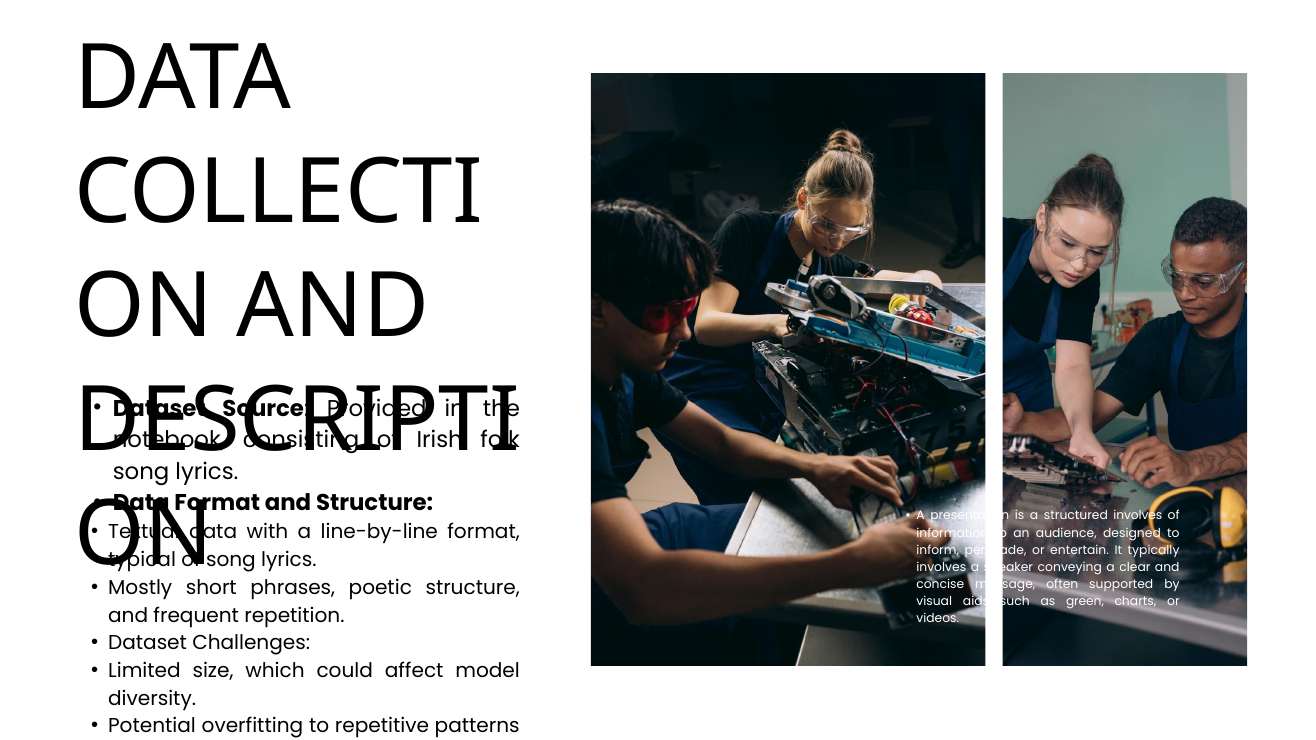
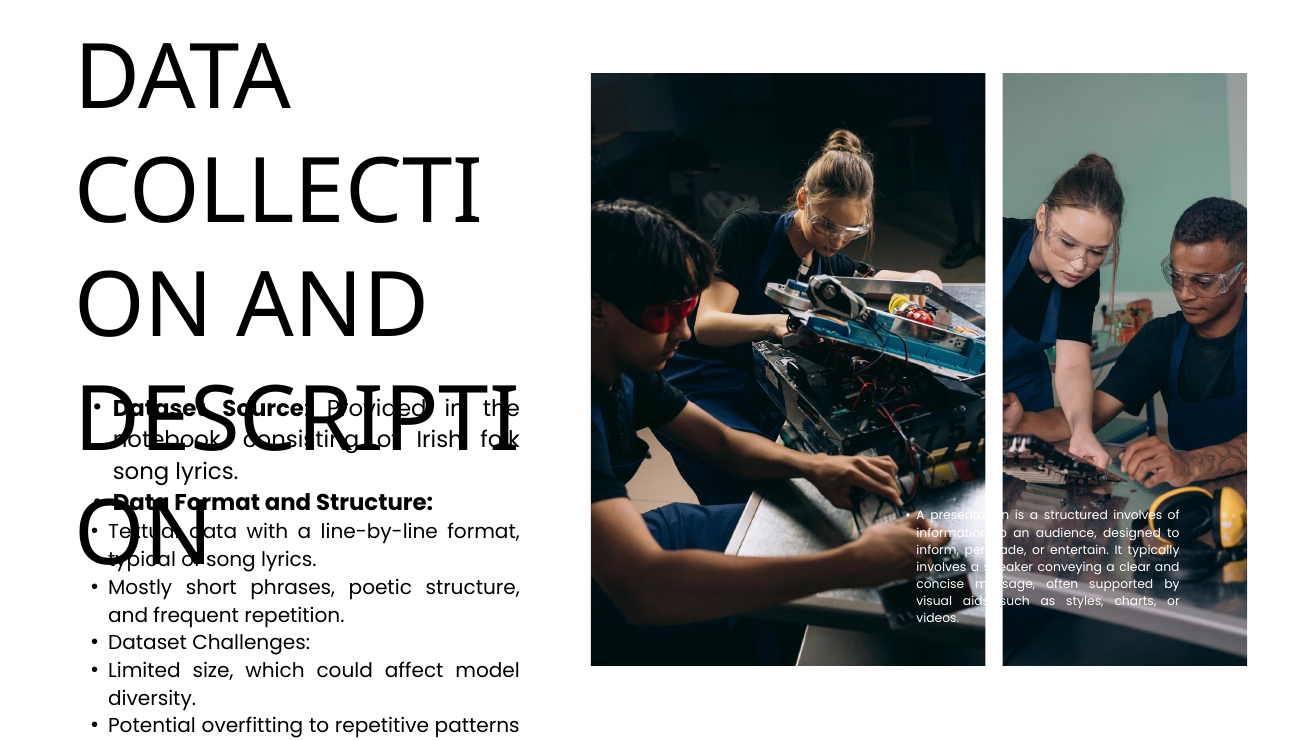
green: green -> styles (1085, 602)
